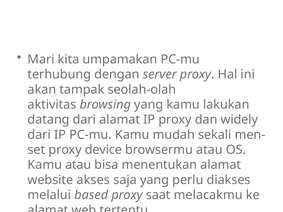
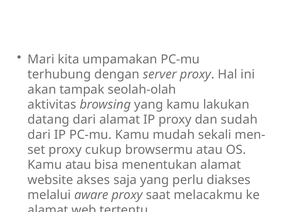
widely: widely -> sudah (239, 120)
device: device -> cukup (103, 150)
based: based -> aware (91, 195)
